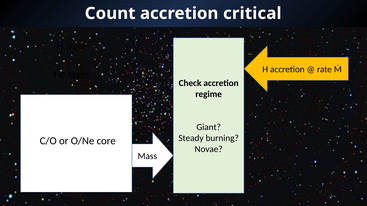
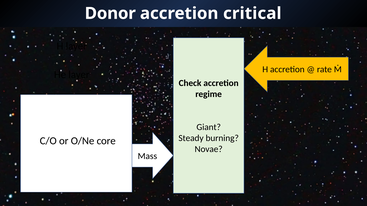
Count: Count -> Donor (110, 13)
